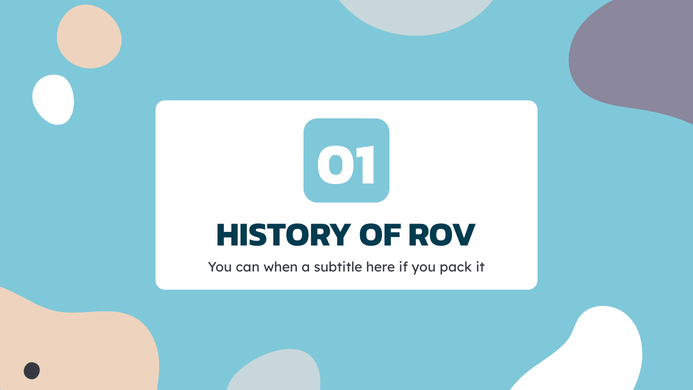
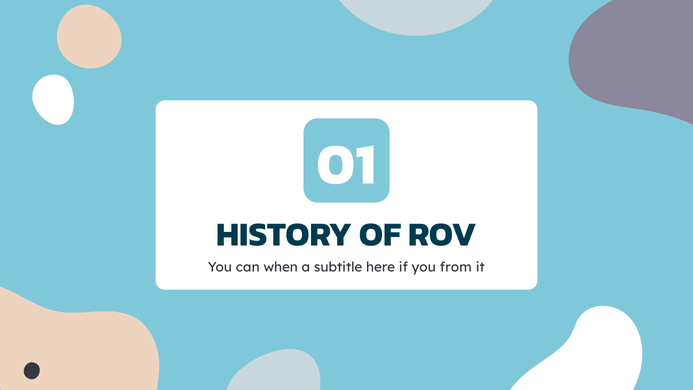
pack: pack -> from (456, 267)
